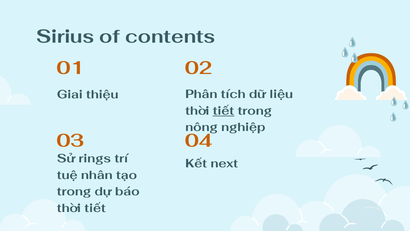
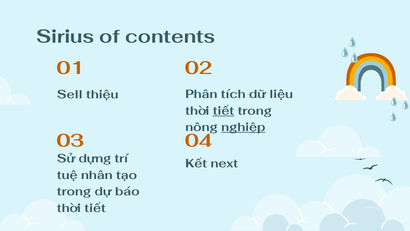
Giai: Giai -> Sell (70, 94)
nghiệp underline: none -> present (243, 127)
rings: rings -> dựng (95, 158)
